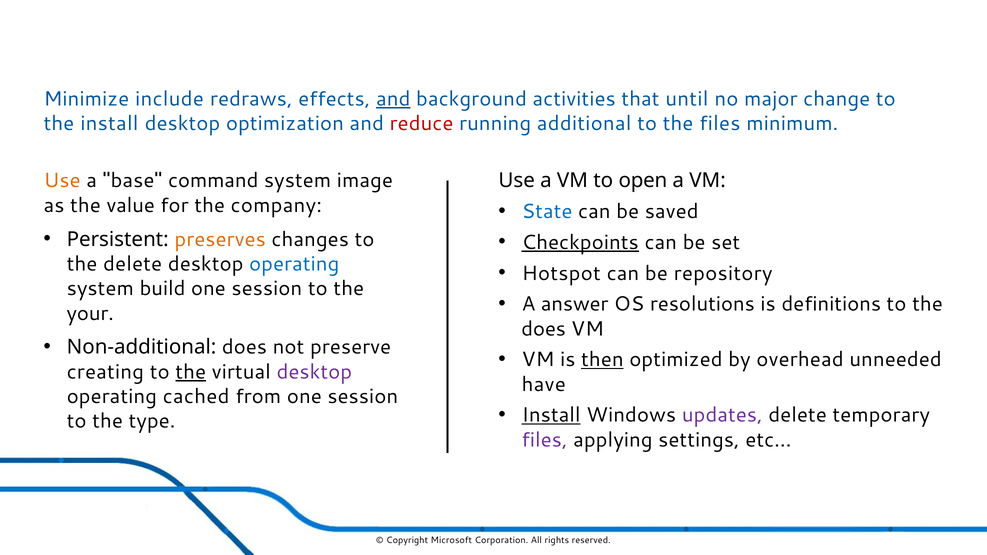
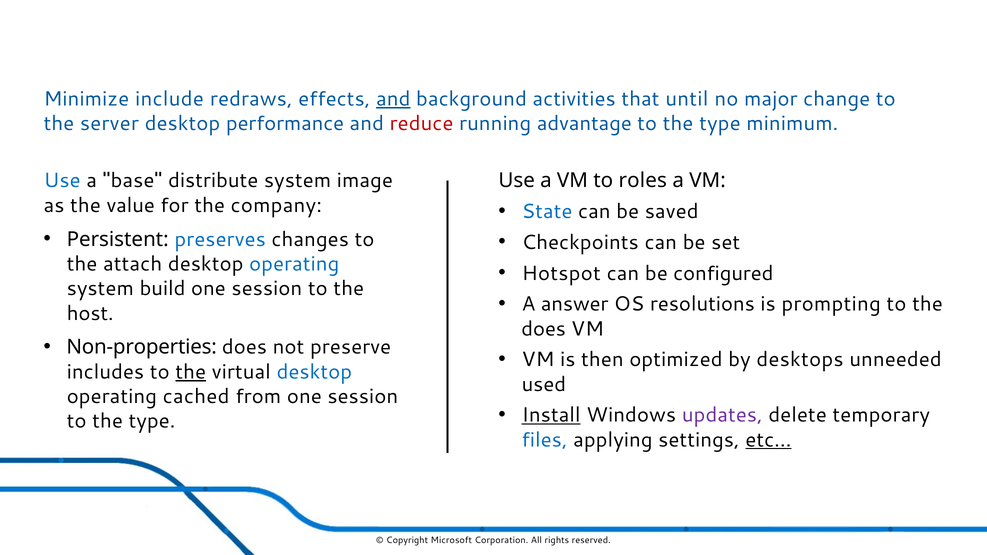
the install: install -> server (109, 124)
optimization: optimization -> performance (285, 124)
additional: additional -> advantage (584, 124)
files: files -> type (720, 124)
Use colour: orange -> blue (62, 181)
command: command -> distribute (213, 181)
open: open -> roles (643, 181)
preserves colour: orange -> blue (220, 239)
Checkpoints underline: present -> none (580, 242)
the delete: delete -> attach (133, 264)
repository: repository -> configured (723, 273)
definitions: definitions -> prompting (831, 304)
your: your -> host (90, 313)
Non-additional: Non-additional -> Non-properties (142, 347)
then underline: present -> none (602, 360)
overhead: overhead -> desktops (800, 360)
creating: creating -> includes (105, 372)
desktop colour: purple -> blue (314, 372)
have: have -> used (544, 384)
files colour: purple -> blue (545, 440)
etc underline: none -> present (768, 440)
